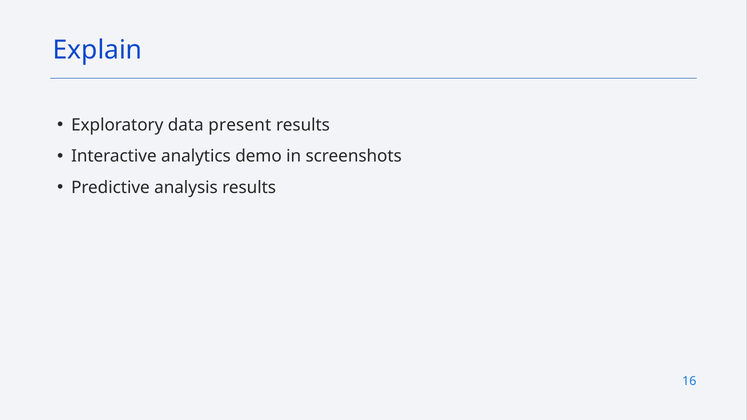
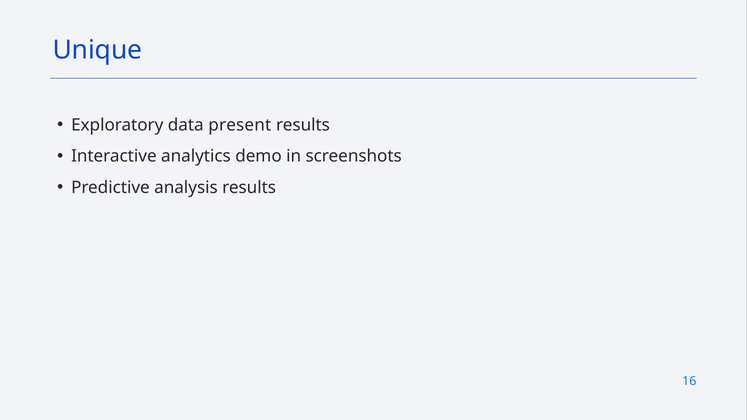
Explain: Explain -> Unique (97, 50)
